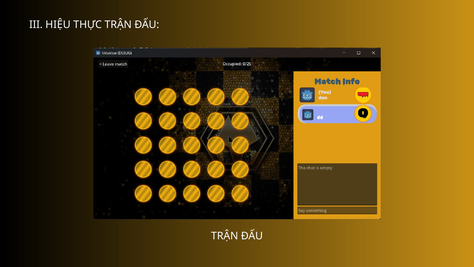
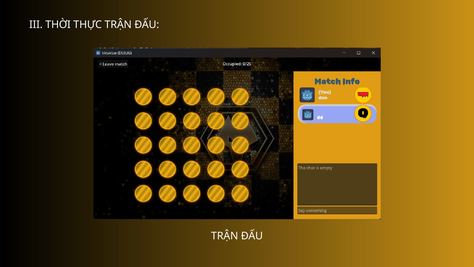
HIỆU: HIỆU -> THỜI (58, 25)
